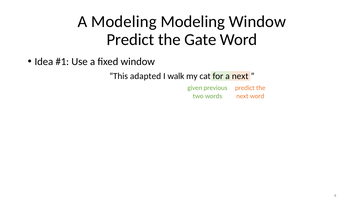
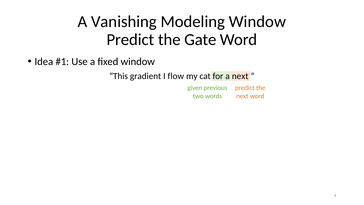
A Modeling: Modeling -> Vanishing (124, 22)
adapted: adapted -> gradient (146, 76)
walk: walk -> flow (176, 76)
